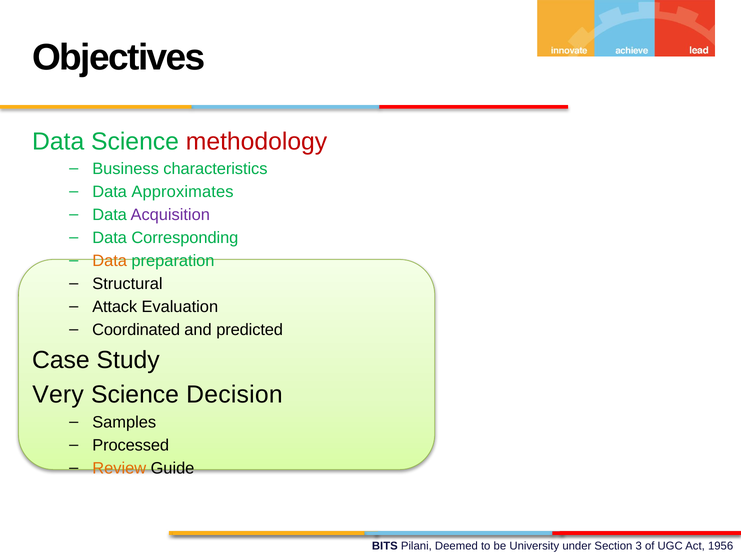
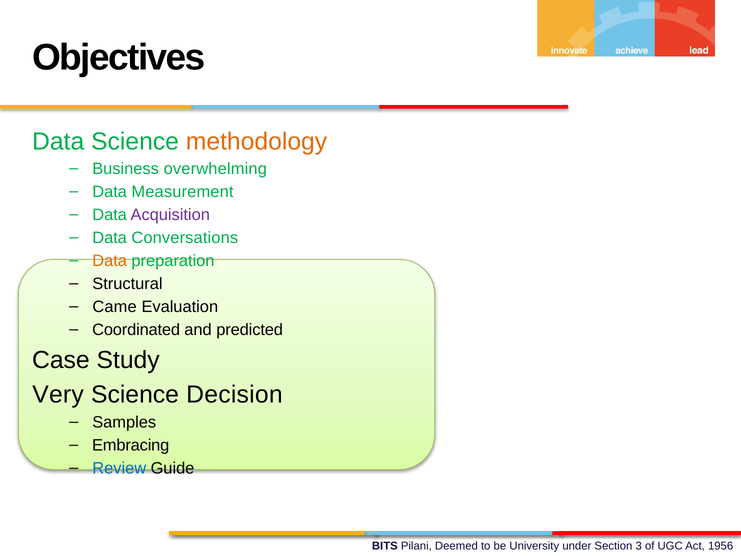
methodology colour: red -> orange (257, 141)
characteristics: characteristics -> overwhelming (215, 169)
Approximates: Approximates -> Measurement (182, 192)
Corresponding: Corresponding -> Conversations (185, 238)
Attack: Attack -> Came (115, 307)
Processed: Processed -> Embracing (131, 445)
Review colour: orange -> blue (119, 468)
